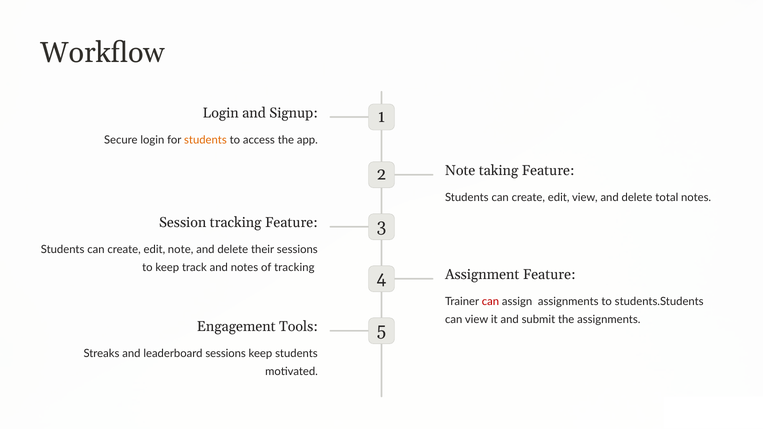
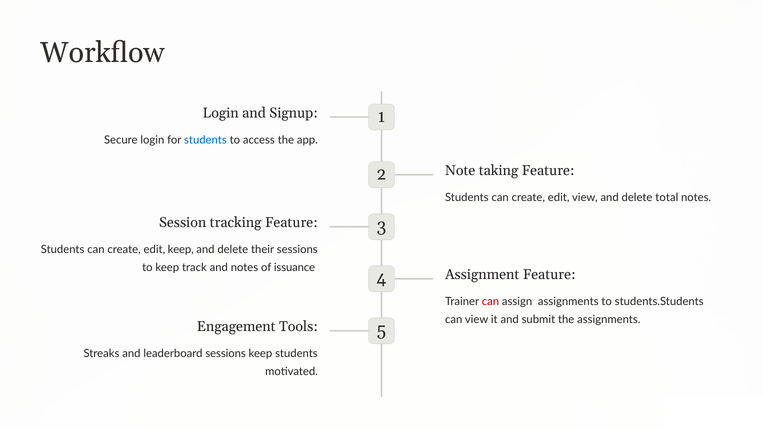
students colour: orange -> blue (205, 140)
edit note: note -> keep (181, 250)
of tracking: tracking -> issuance (294, 268)
